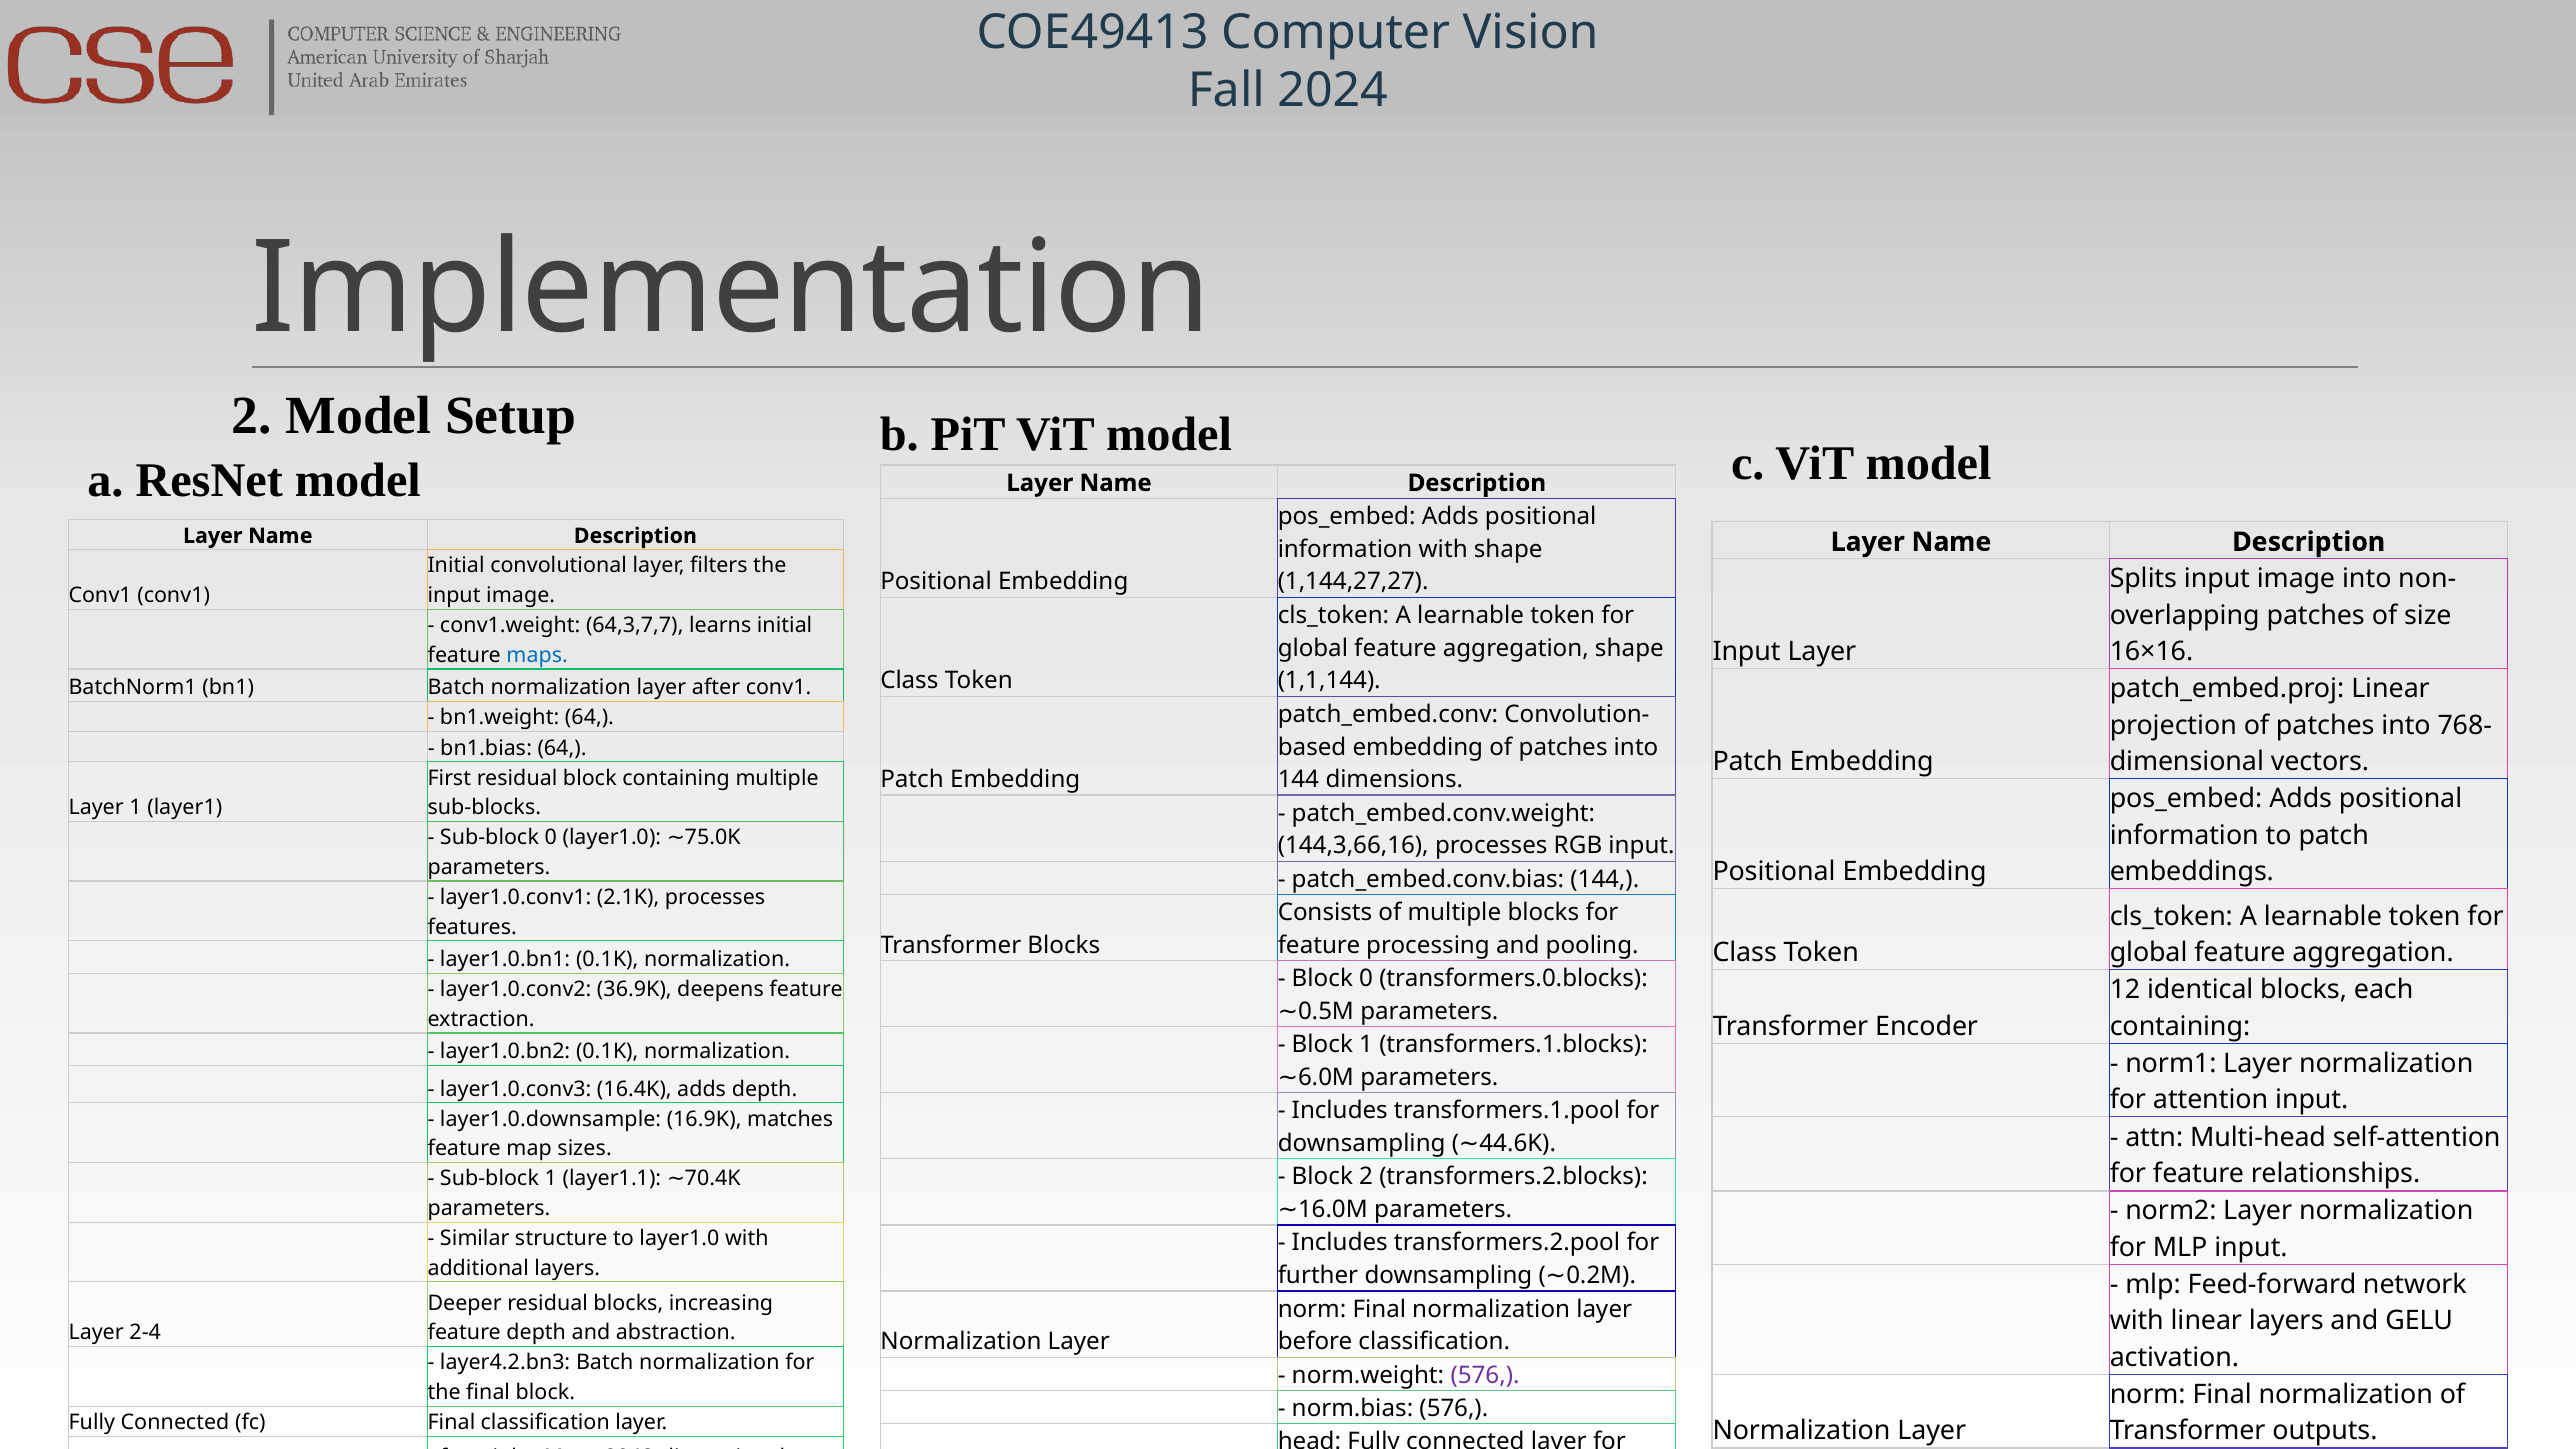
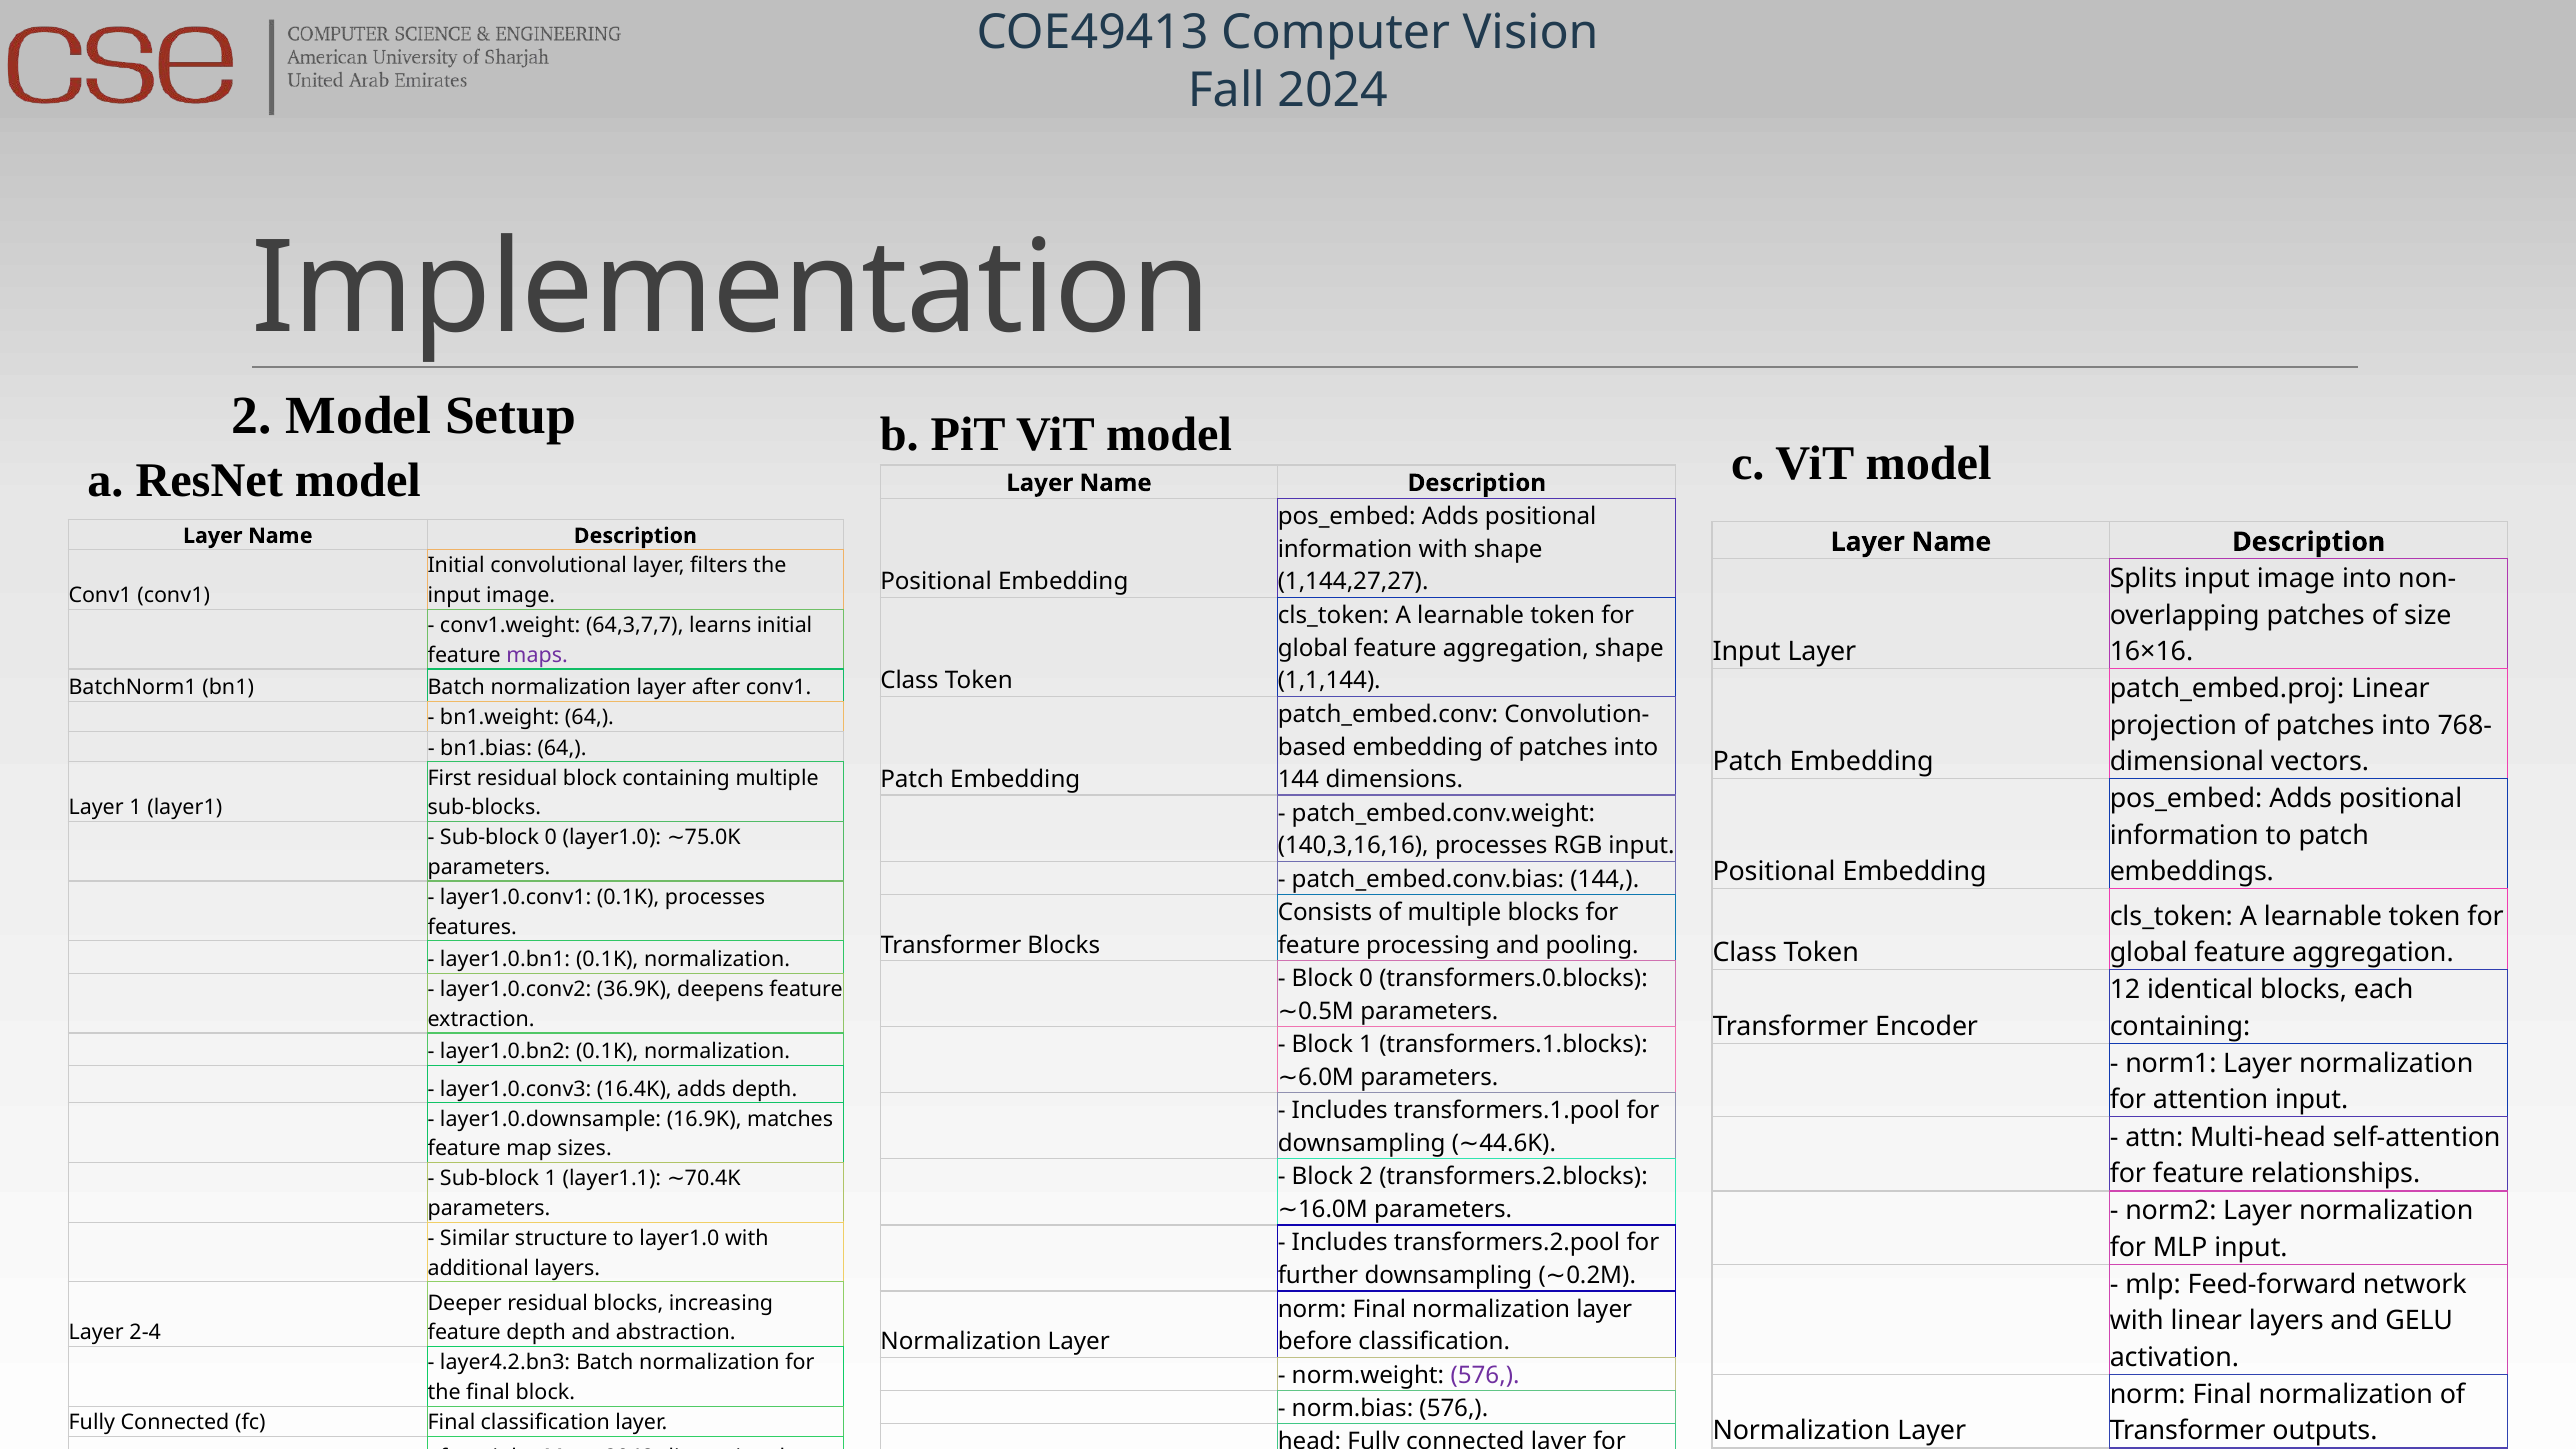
maps colour: blue -> purple (537, 655)
144,3,66,16: 144,3,66,16 -> 140,3,16,16 (1353, 846)
layer1.0.conv1 2.1K: 2.1K -> 0.1K (628, 897)
